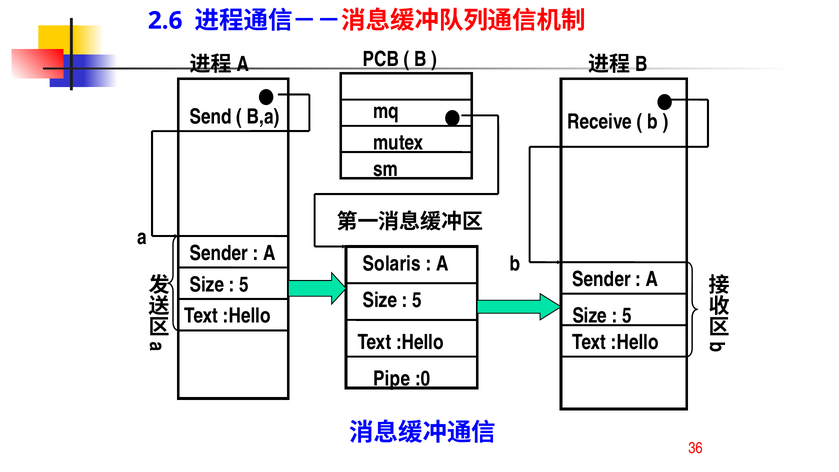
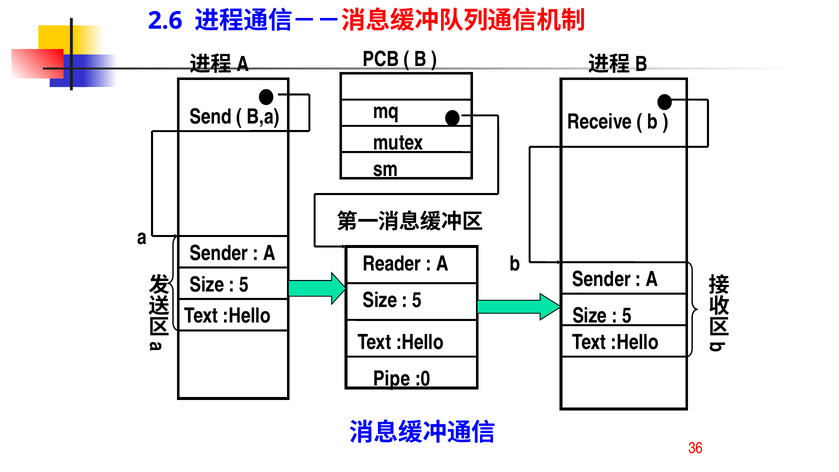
Solaris: Solaris -> Reader (392, 264)
